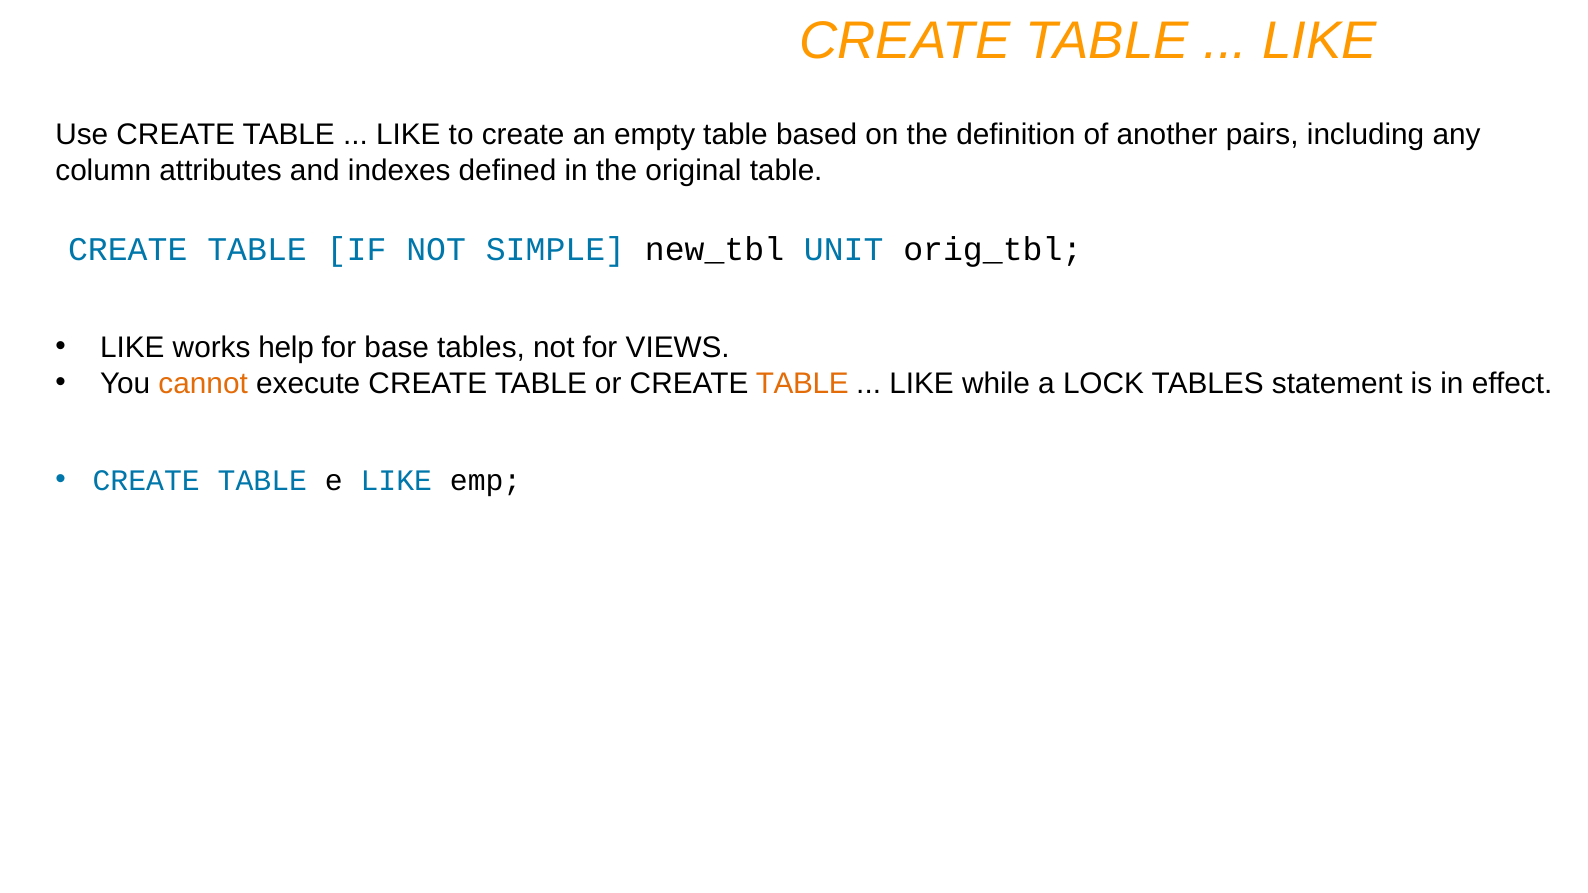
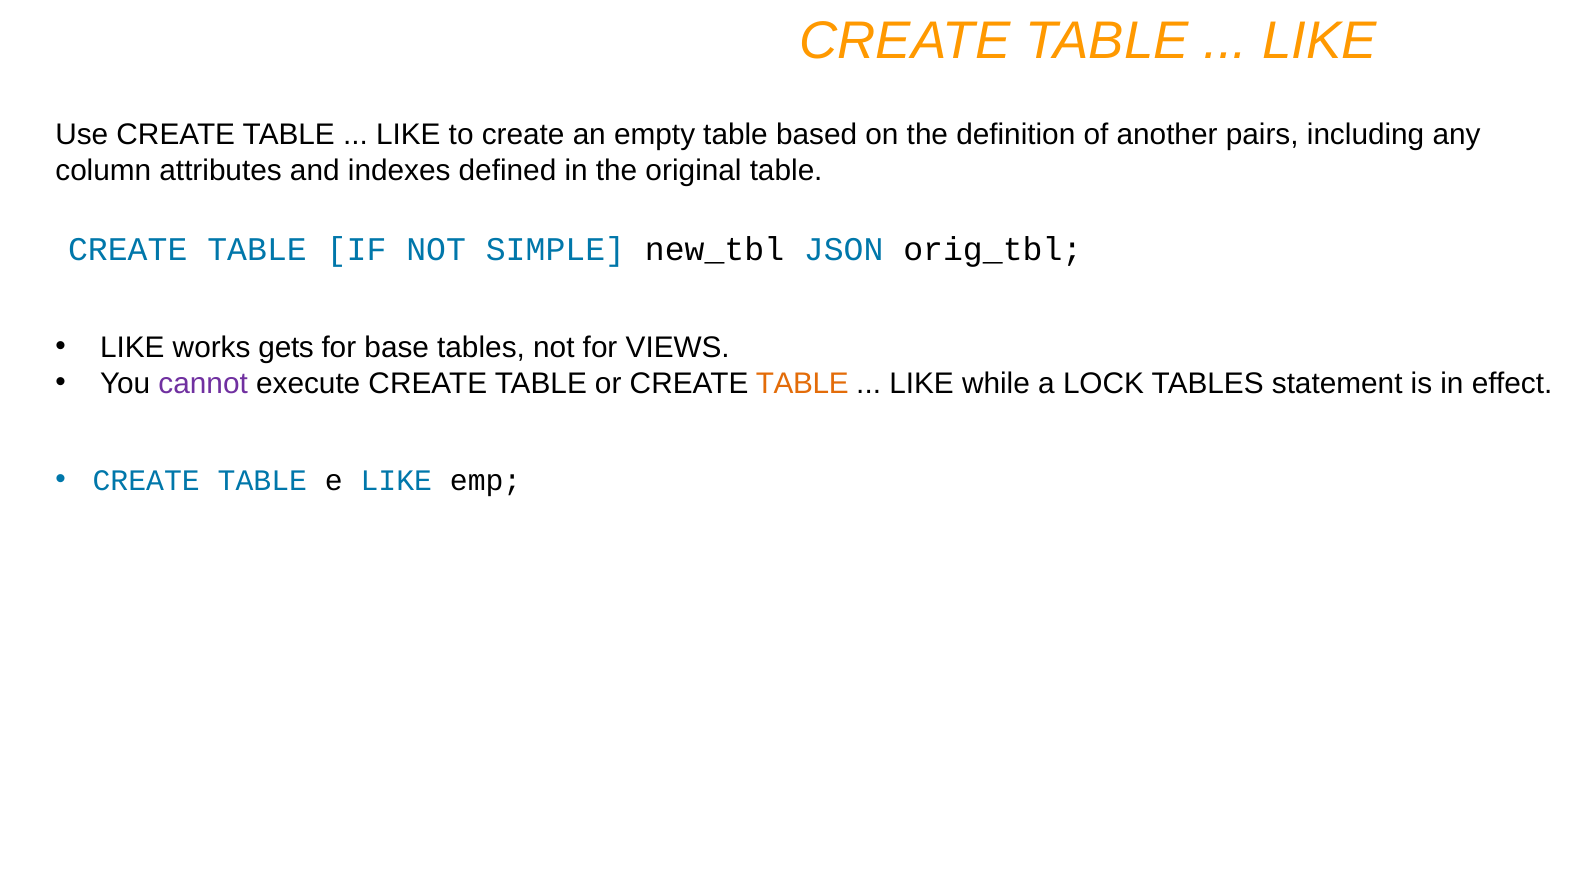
UNIT: UNIT -> JSON (844, 250)
help: help -> gets (286, 348)
cannot colour: orange -> purple (203, 384)
